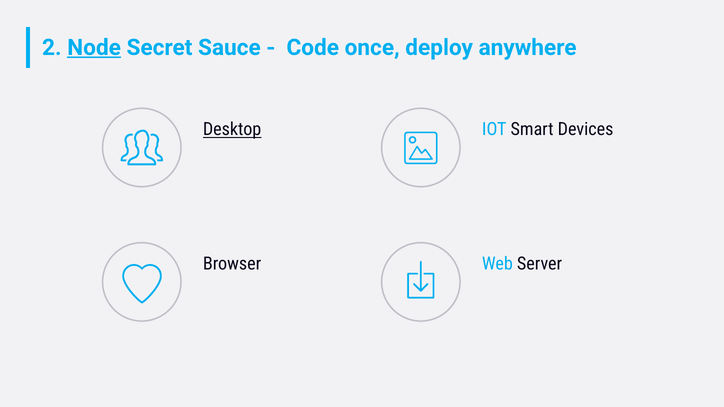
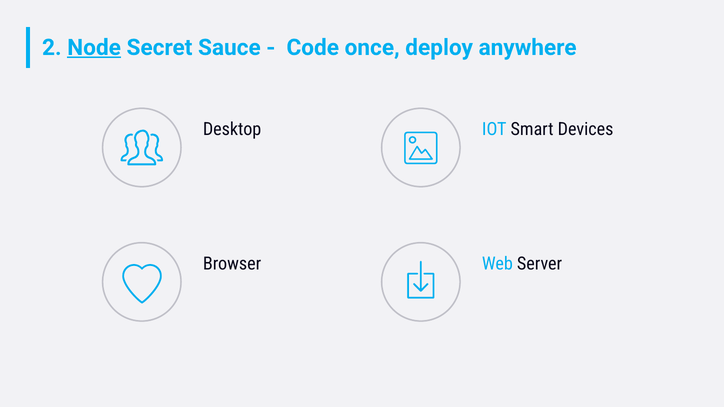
Desktop underline: present -> none (232, 130)
